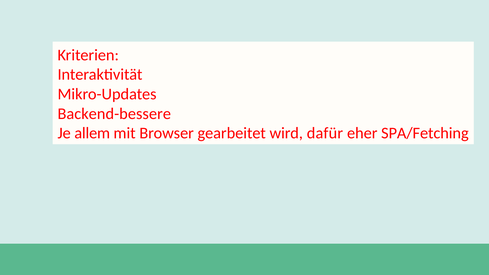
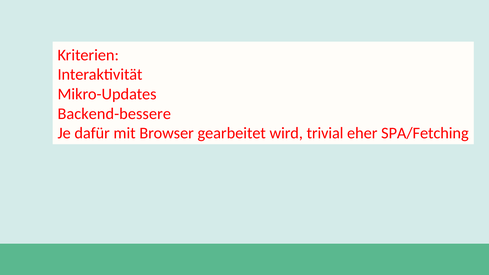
allem: allem -> dafür (92, 133)
dafür: dafür -> trivial (325, 133)
